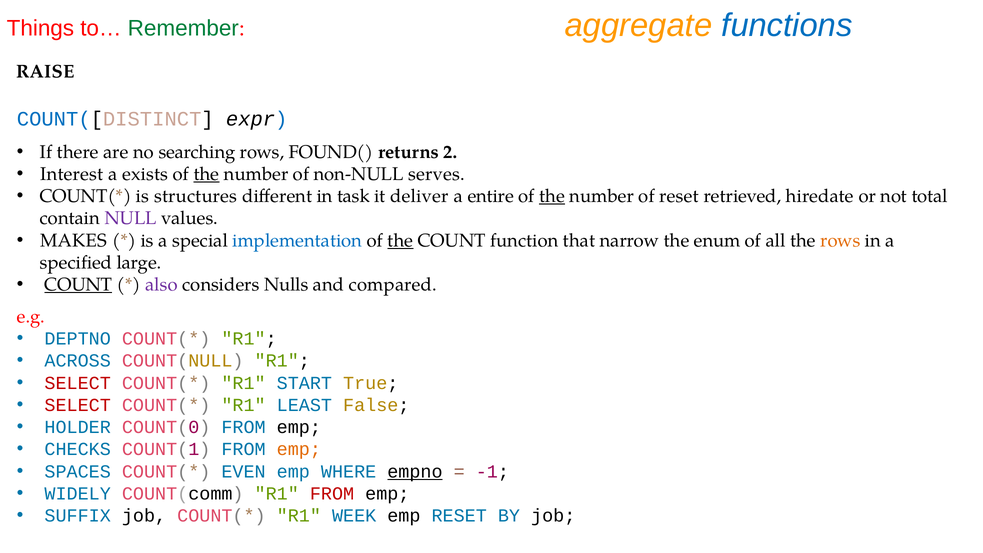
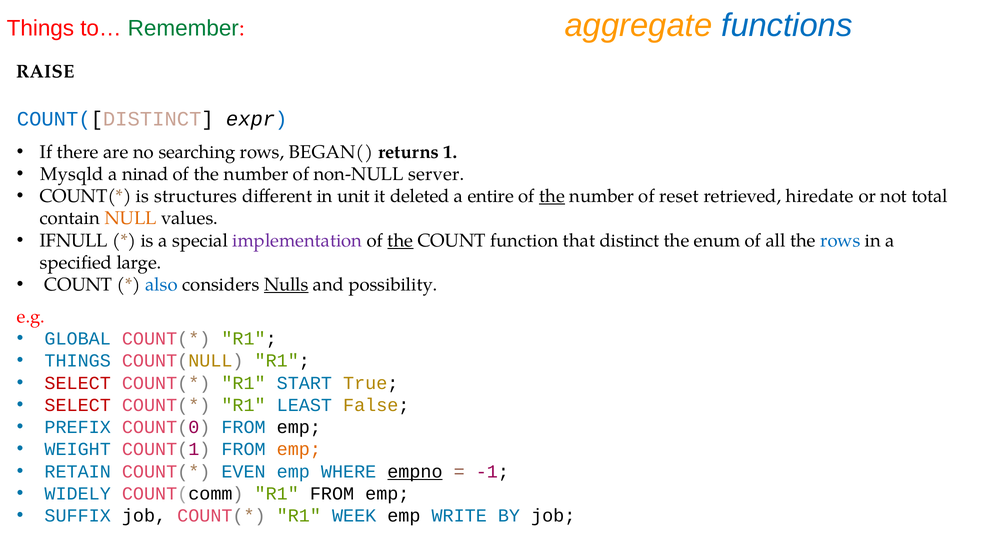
FOUND(: FOUND( -> BEGAN( (331, 152)
2: 2 -> 1 (450, 152)
Interest: Interest -> Mysqld (72, 174)
exists: exists -> ninad (145, 174)
the underline: present -> none (206, 174)
serves: serves -> server (436, 174)
task: task -> unit (353, 196)
deliver: deliver -> deleted (420, 196)
NULL colour: purple -> orange (131, 218)
MAKES: MAKES -> IFNULL (74, 240)
implementation colour: blue -> purple (297, 240)
narrow: narrow -> distinct (630, 240)
rows colour: orange -> blue (840, 240)
COUNT underline: present -> none (78, 285)
also colour: purple -> blue (161, 285)
Nulls underline: none -> present (286, 285)
compared: compared -> possibility (393, 285)
DEPTNO: DEPTNO -> GLOBAL (78, 339)
ACROSS: ACROSS -> THINGS (78, 361)
HOLDER: HOLDER -> PREFIX (78, 427)
CHECKS: CHECKS -> WEIGHT (78, 449)
SPACES: SPACES -> RETAIN (78, 471)
FROM colour: red -> black (332, 494)
emp RESET: RESET -> WRITE (459, 516)
